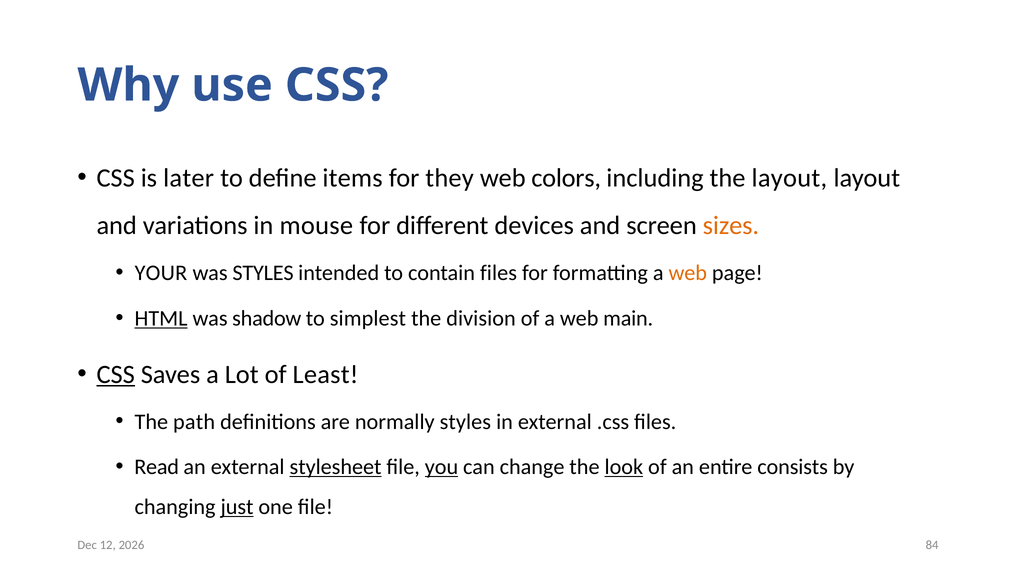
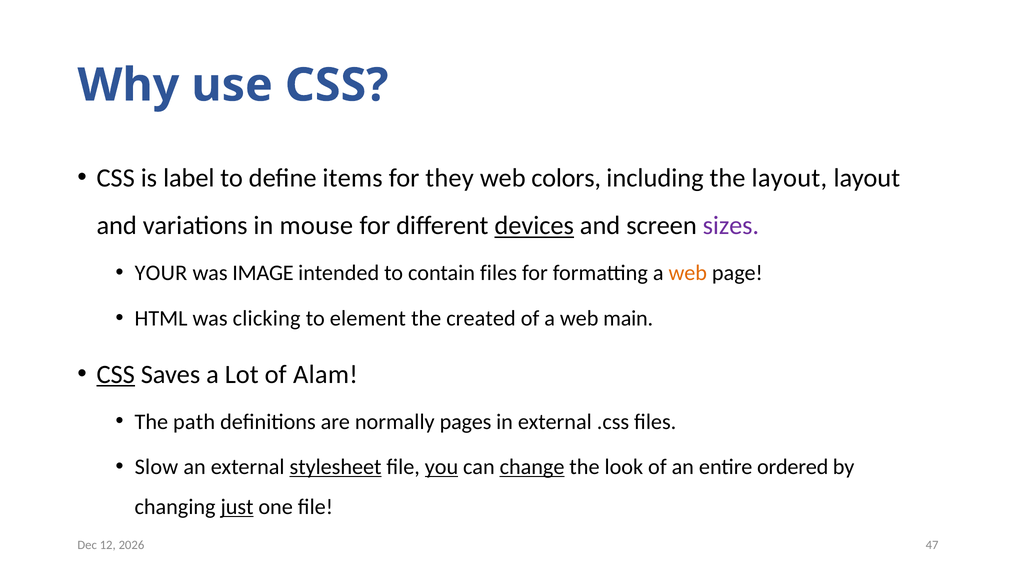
later: later -> label (189, 178)
devices underline: none -> present (534, 226)
sizes colour: orange -> purple (731, 226)
was STYLES: STYLES -> IMAGE (263, 273)
HTML underline: present -> none (161, 319)
shadow: shadow -> clicking (267, 319)
simplest: simplest -> element (368, 319)
division: division -> created (481, 319)
Least: Least -> Alam (325, 375)
normally styles: styles -> pages (465, 422)
Read: Read -> Slow (156, 467)
change underline: none -> present (532, 467)
look underline: present -> none (624, 467)
consists: consists -> ordered (793, 467)
84: 84 -> 47 (932, 546)
